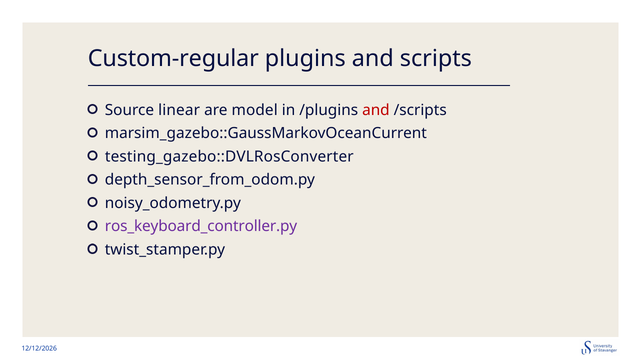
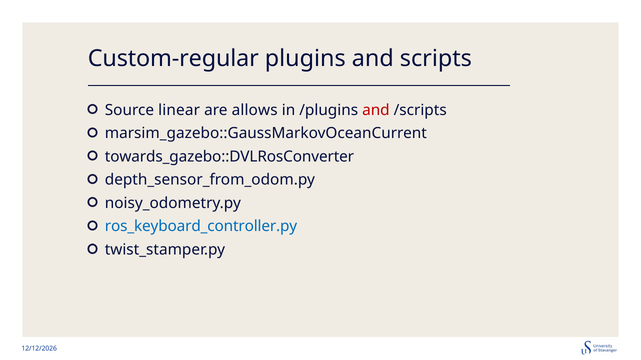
model: model -> allows (255, 110)
testing_gazebo::DVLRosConverter: testing_gazebo::DVLRosConverter -> towards_gazebo::DVLRosConverter (229, 157)
ros_keyboard_controller.py colour: purple -> blue (201, 227)
